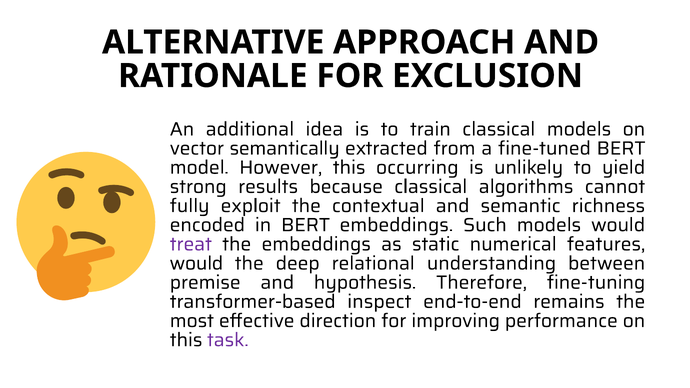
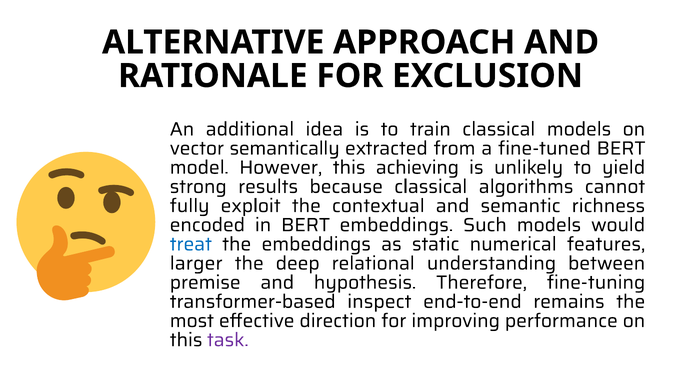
occurring: occurring -> achieving (417, 167)
treat colour: purple -> blue (191, 244)
would: would -> larger (196, 263)
